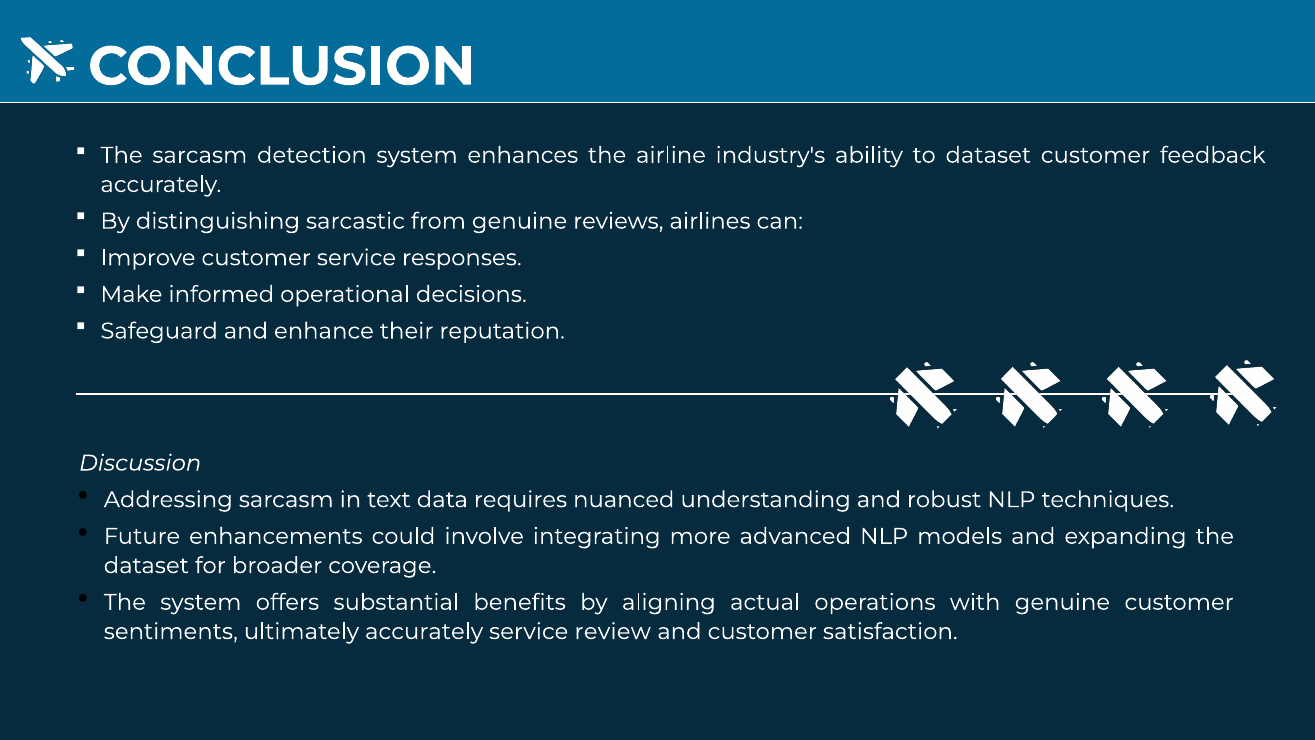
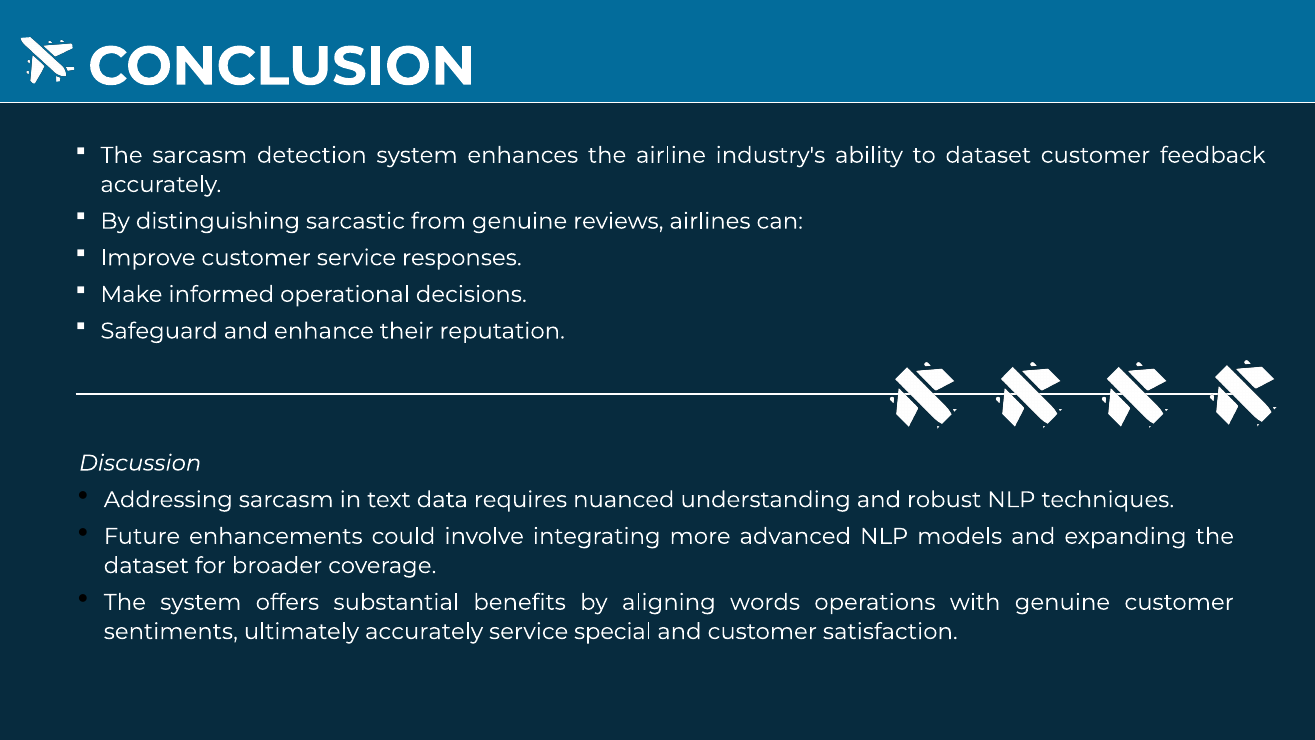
actual: actual -> words (765, 602)
review: review -> special (613, 631)
